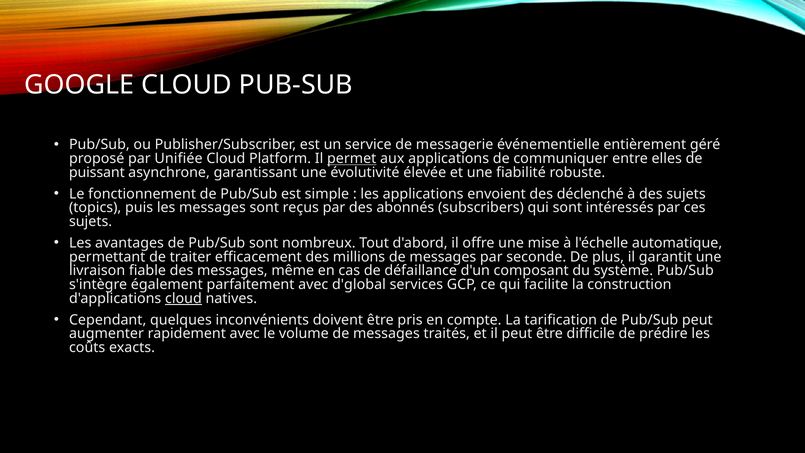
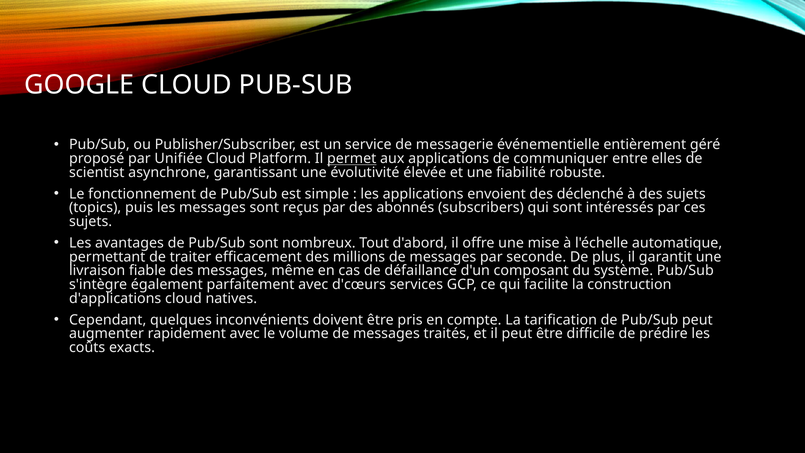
puissant: puissant -> scientist (97, 172)
d'global: d'global -> d'cœurs (359, 284)
cloud underline: present -> none (183, 298)
